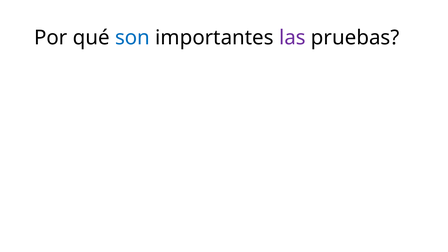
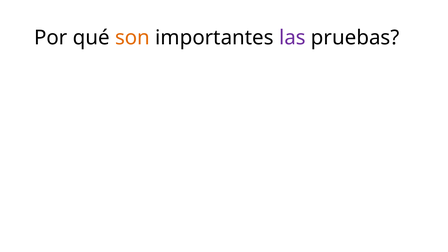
son colour: blue -> orange (132, 38)
